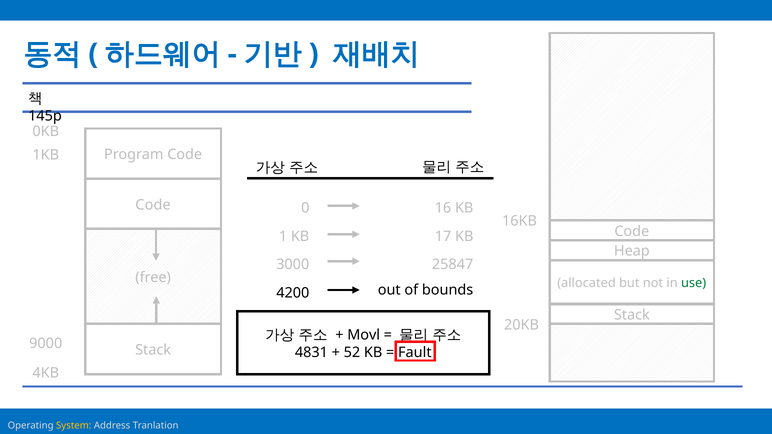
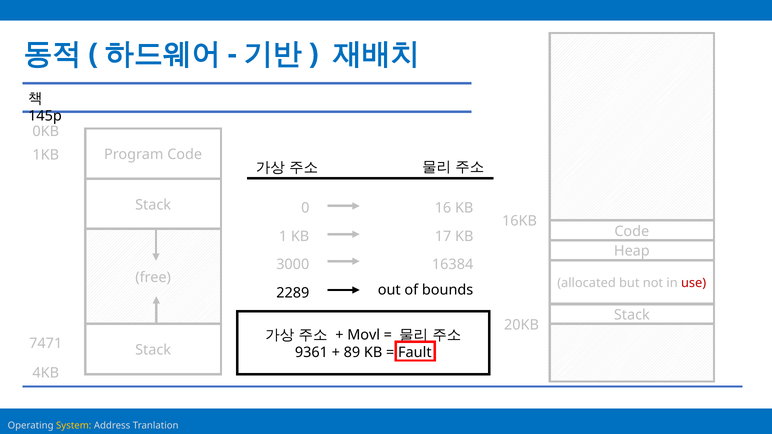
Code: Code -> Stack (153, 205)
25847: 25847 -> 16384 (453, 265)
use colour: green -> red (694, 283)
4200: 4200 -> 2289 (293, 293)
9000: 9000 -> 7471 (46, 344)
4831: 4831 -> 9361 (311, 353)
52: 52 -> 89 (352, 353)
